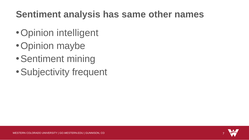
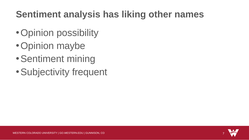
same: same -> liking (134, 14)
intelligent: intelligent -> possibility (78, 33)
